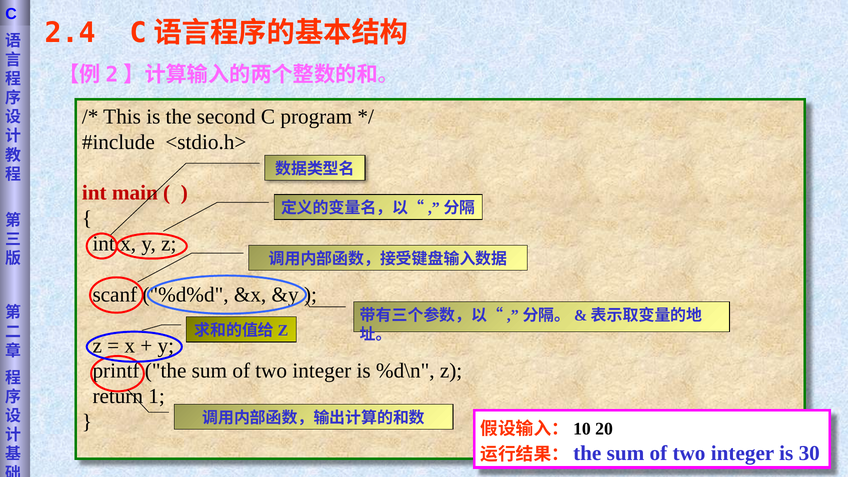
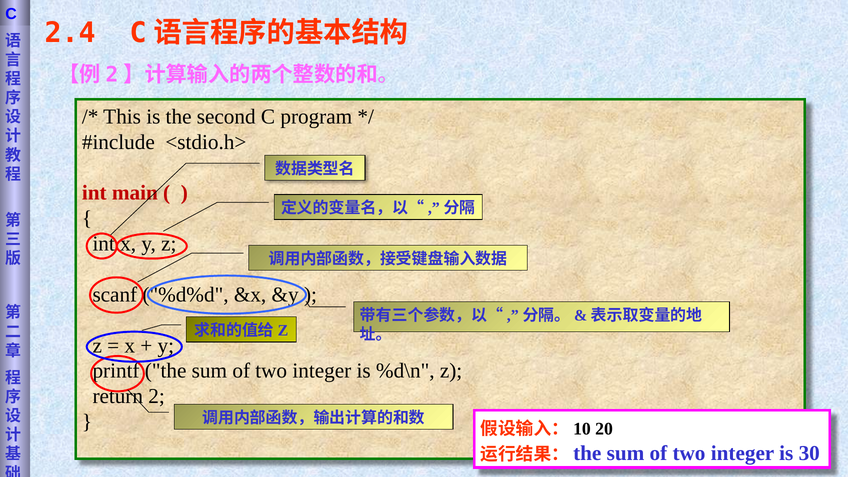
1: 1 -> 2 (157, 396)
